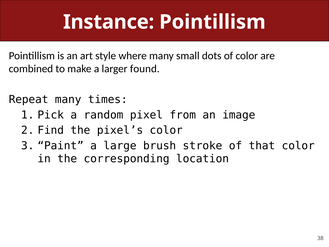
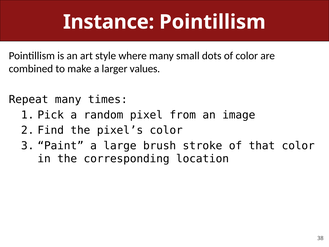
found: found -> values (145, 69)
